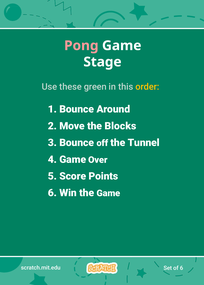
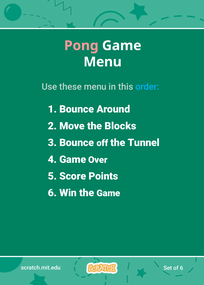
Stage: Stage -> Menu (103, 62)
these green: green -> menu (95, 87)
order colour: yellow -> light blue (147, 87)
